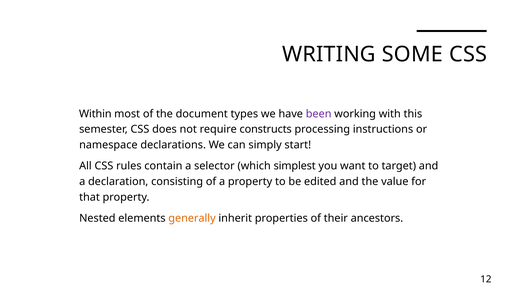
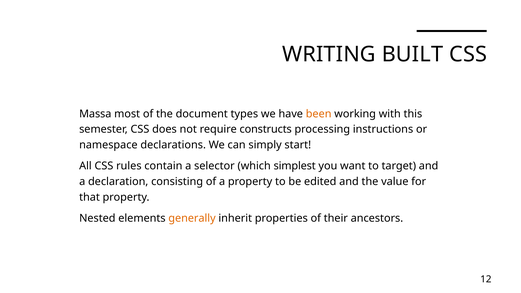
SOME: SOME -> BUILT (412, 54)
Within: Within -> Massa (95, 114)
been colour: purple -> orange (319, 114)
